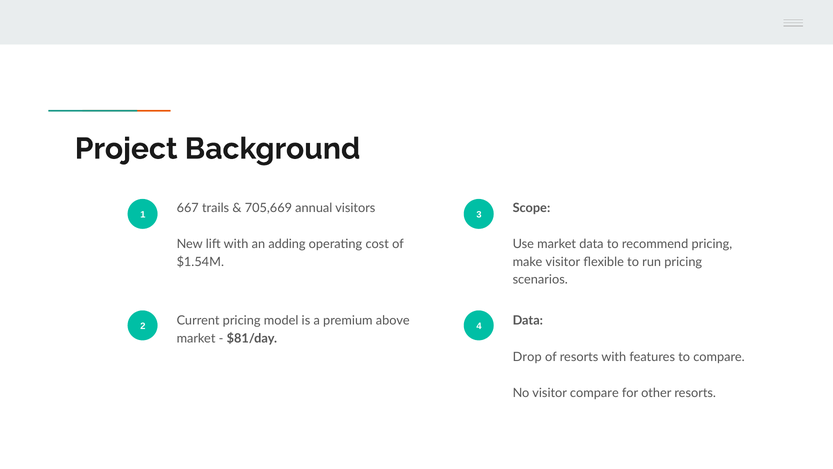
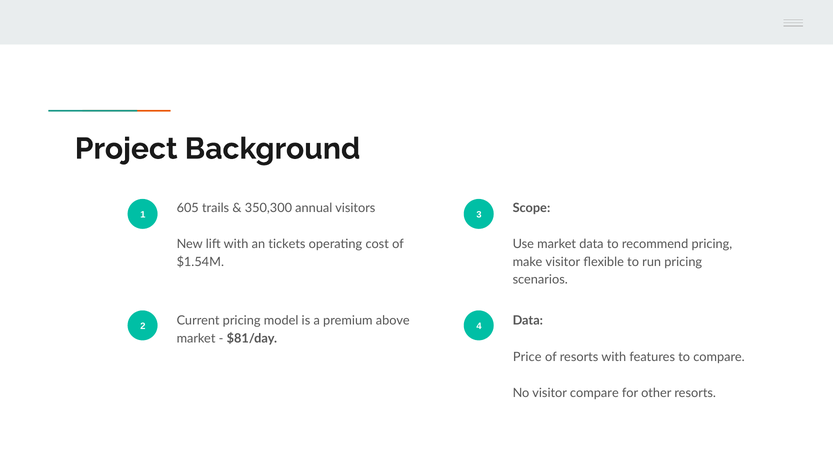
667: 667 -> 605 (188, 208)
705,669: 705,669 -> 350,300 (268, 208)
adding: adding -> tickets (287, 244)
Drop: Drop -> Price (527, 357)
